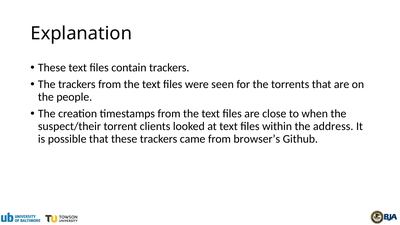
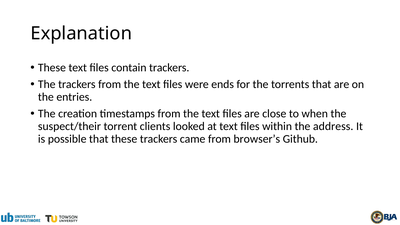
seen: seen -> ends (223, 84)
people: people -> entries (74, 97)
